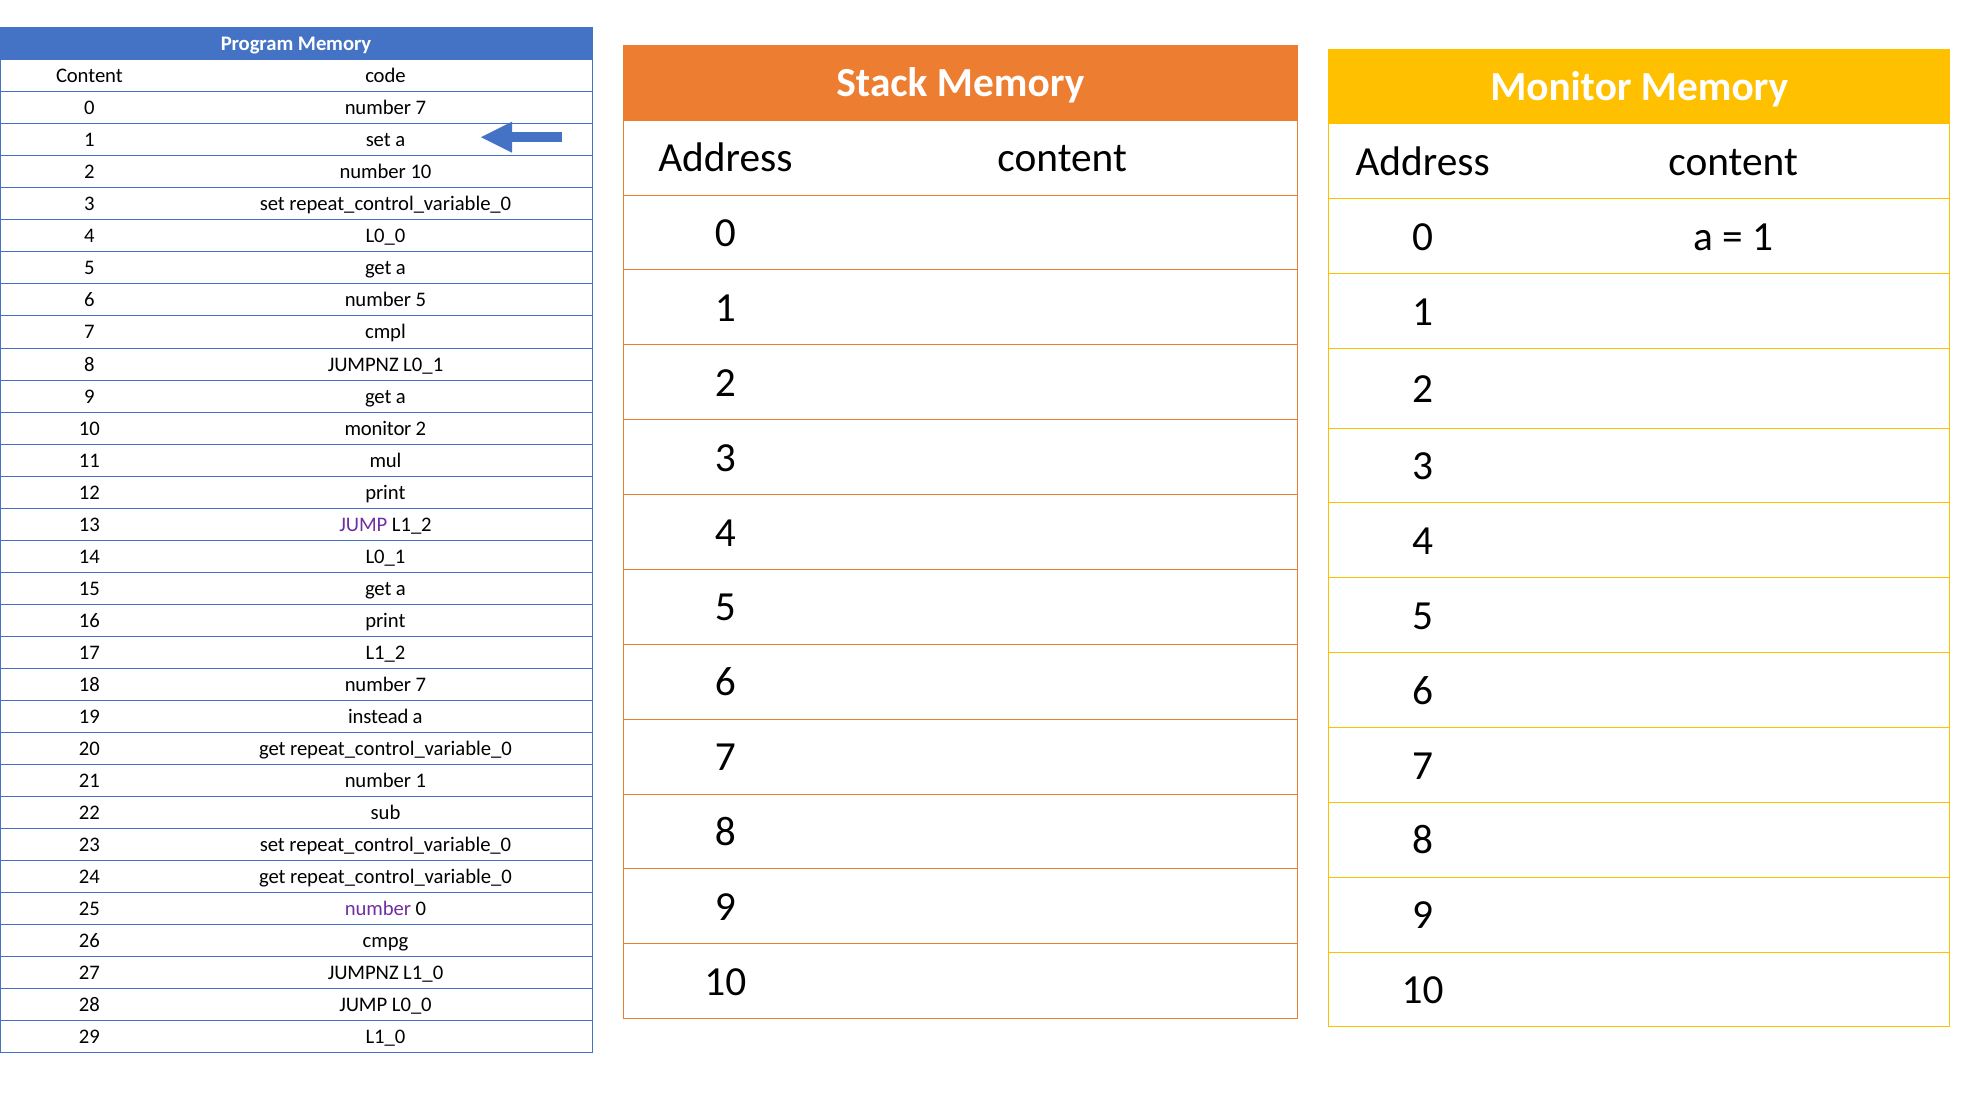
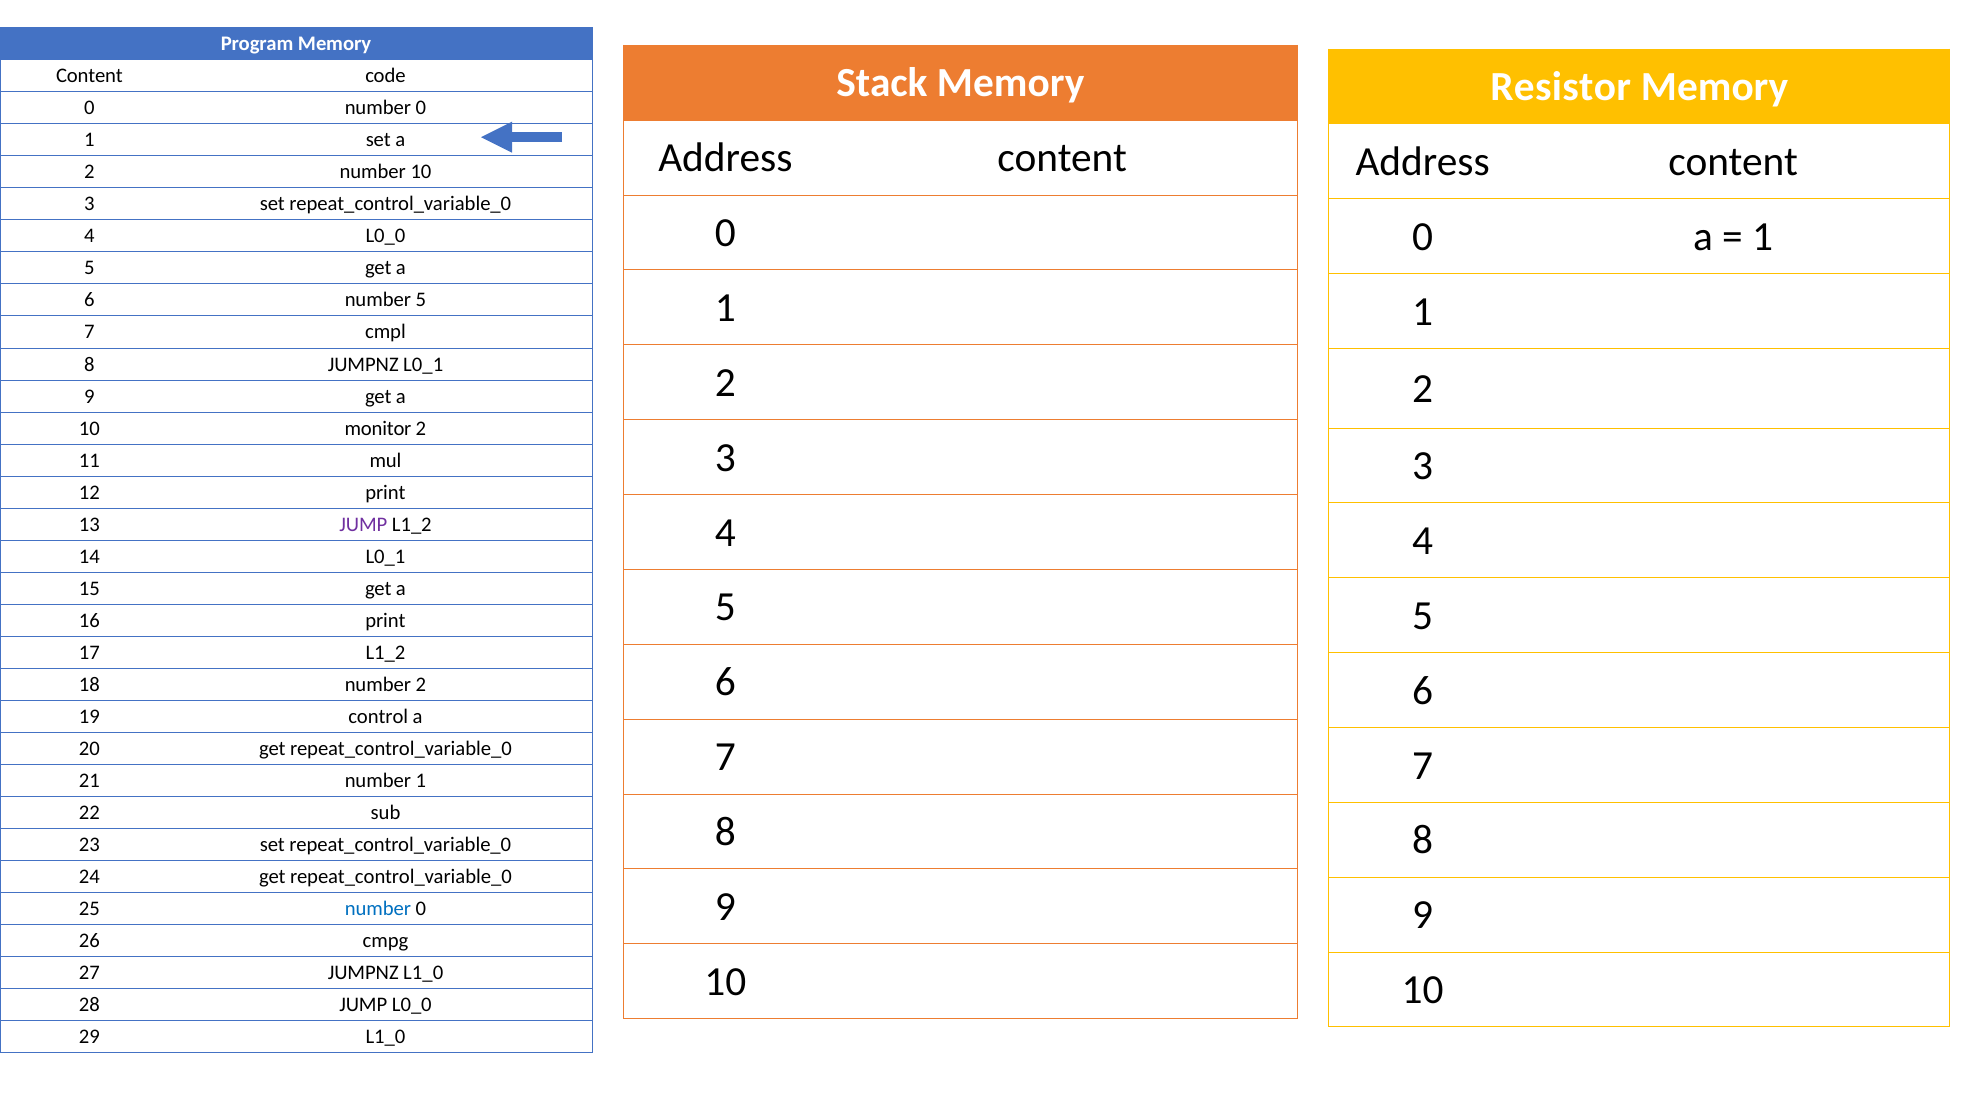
Monitor: Monitor -> Resistor (1561, 87)
0 number 7: 7 -> 0 (421, 108)
18 number 7: 7 -> 2 (421, 685)
instead: instead -> control (378, 717)
number colour: purple -> blue (378, 909)
